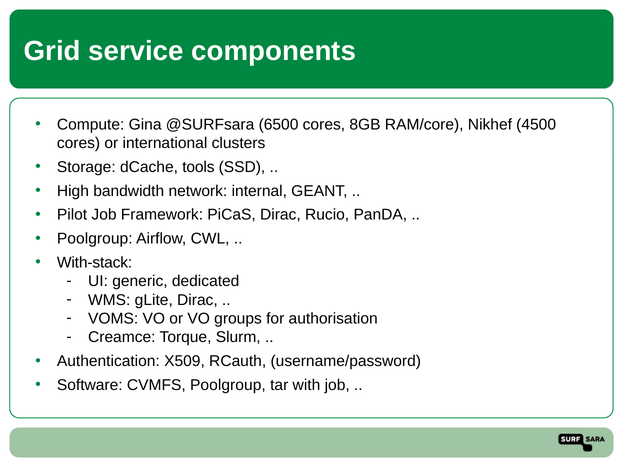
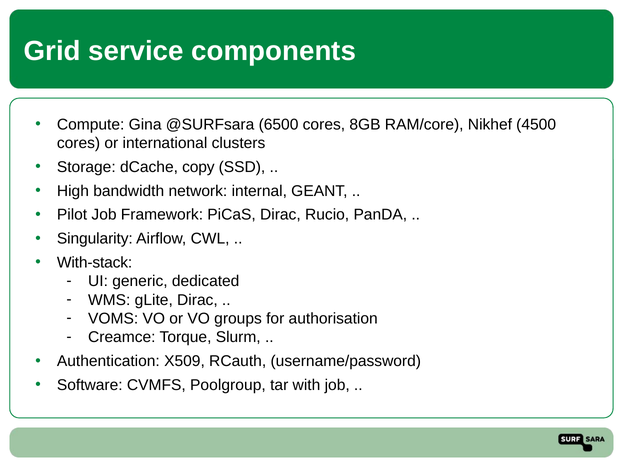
tools: tools -> copy (198, 167)
Poolgroup: Poolgroup -> Singularity (95, 239)
